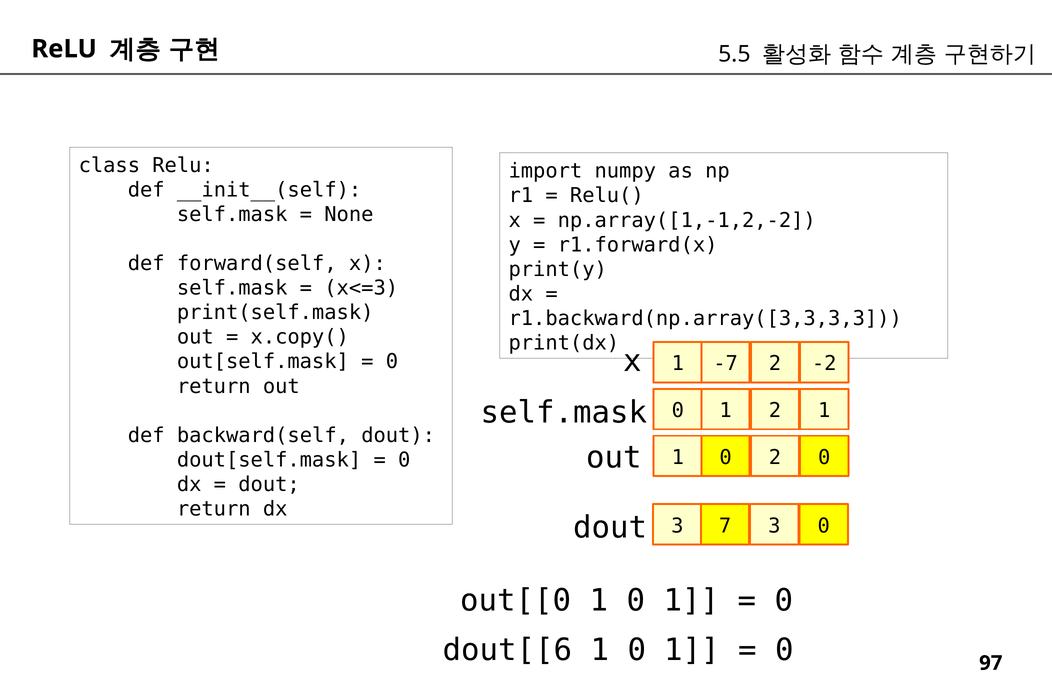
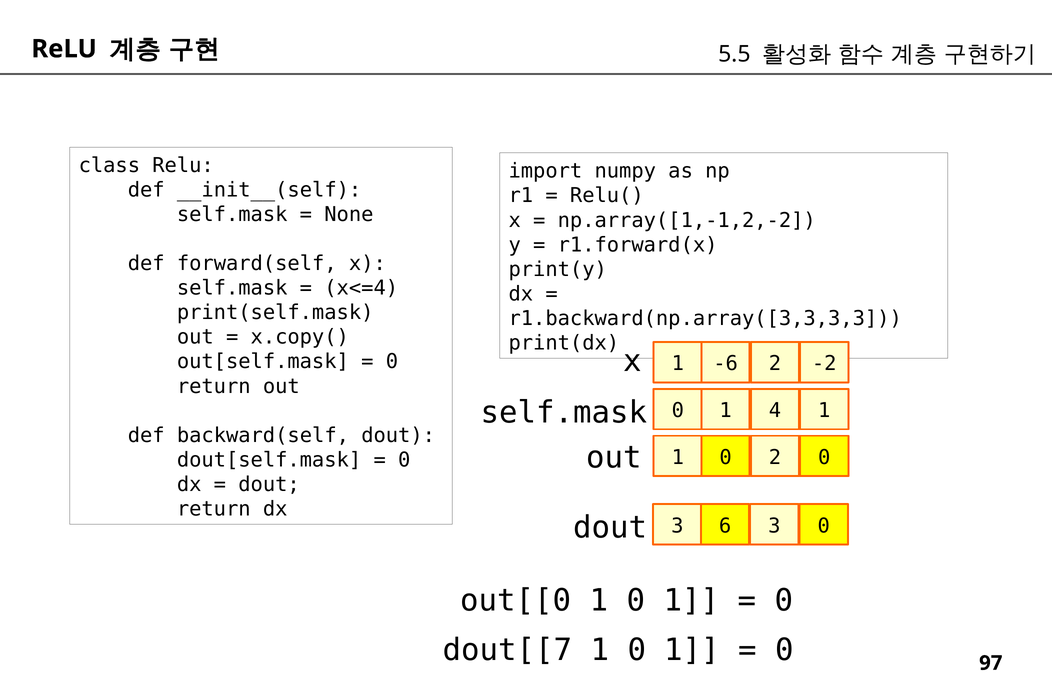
x<=3: x<=3 -> x<=4 (361, 288)
-7: -7 -> -6 (726, 364)
1 2: 2 -> 4 (775, 410)
7: 7 -> 6 (725, 526)
dout[[6: dout[[6 -> dout[[7 (507, 650)
